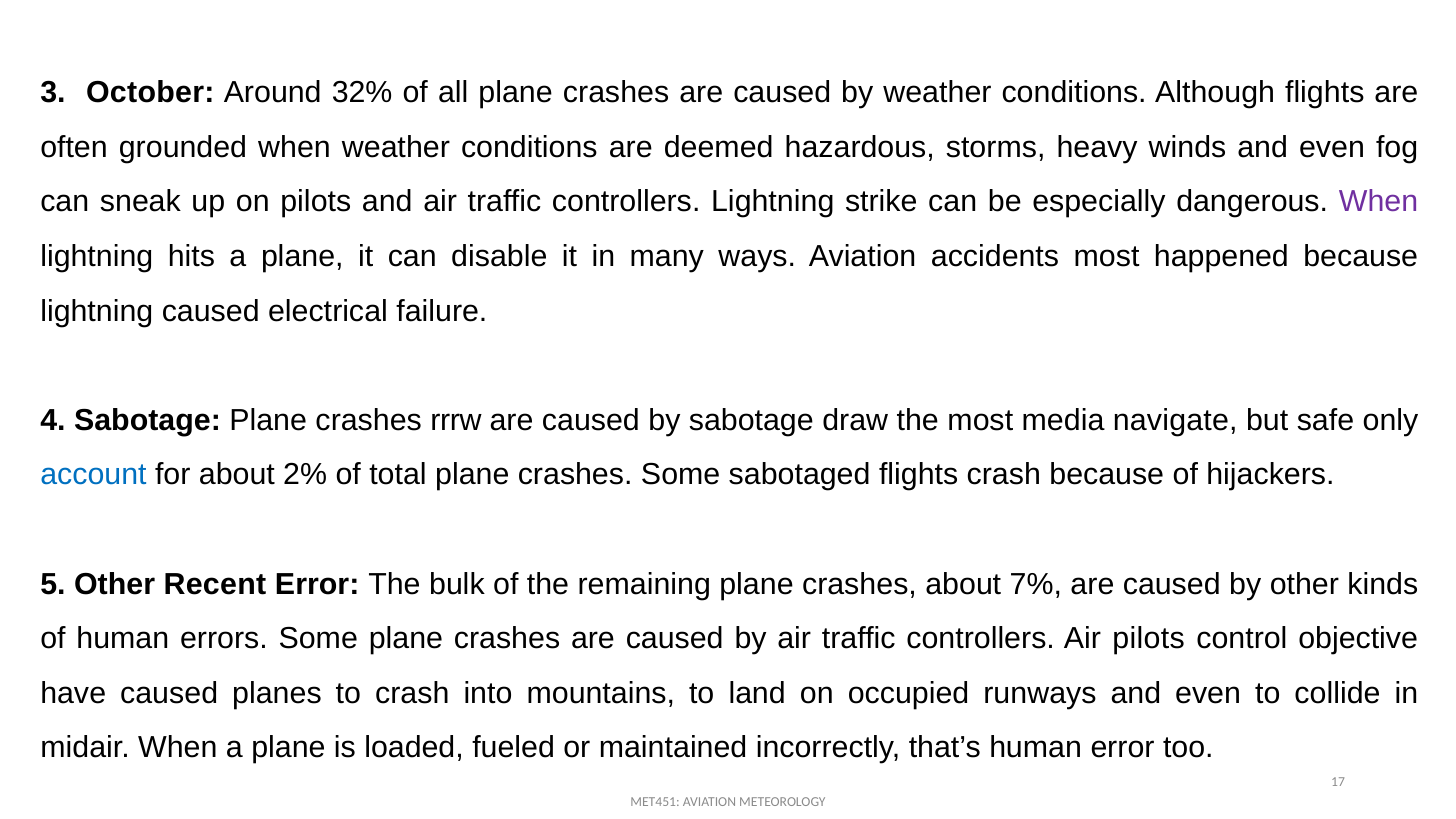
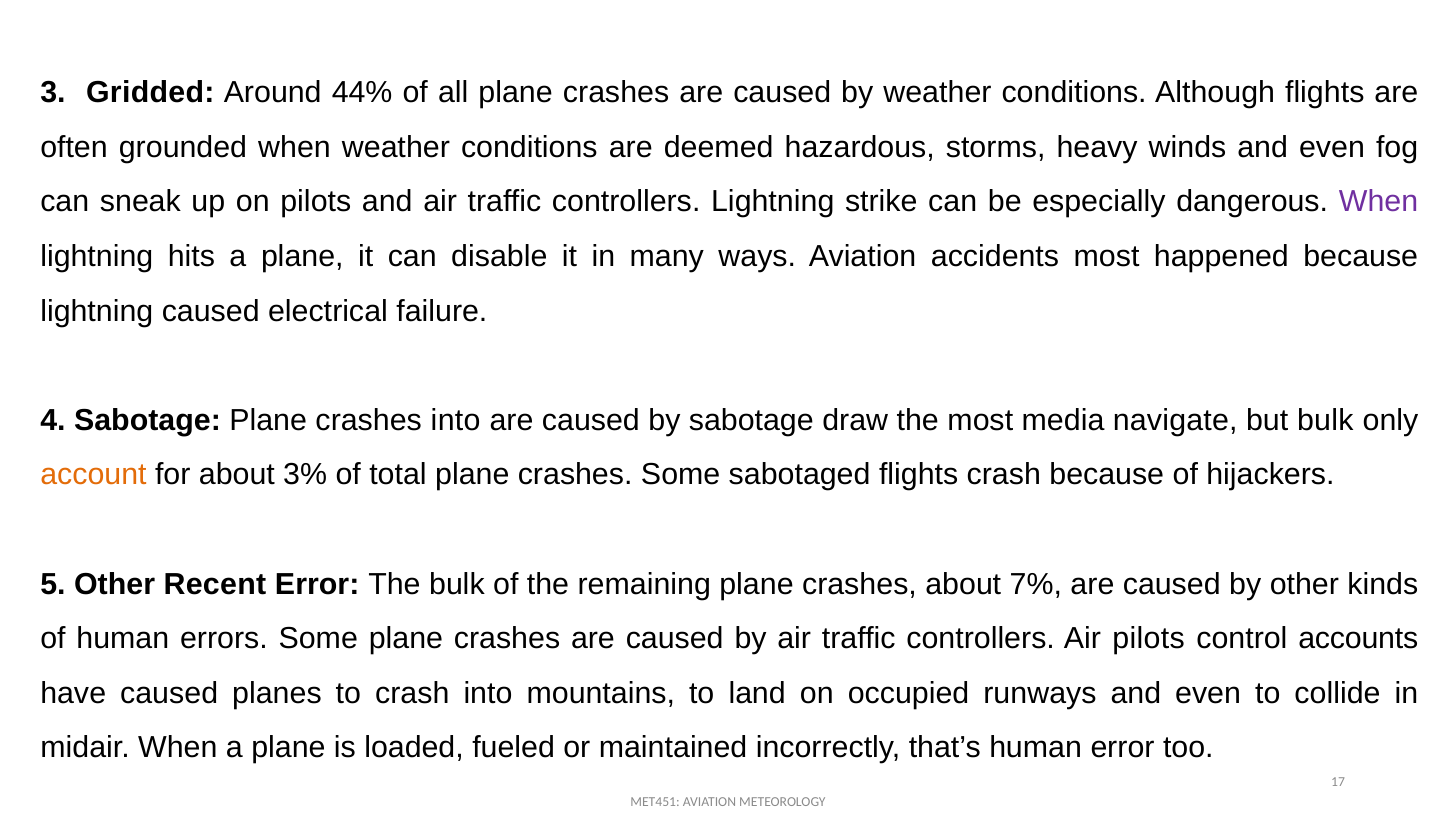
October: October -> Gridded (150, 93)
32%: 32% -> 44% (362, 93)
crashes rrrw: rrrw -> into (456, 420)
but safe: safe -> bulk (1325, 420)
account colour: blue -> orange (93, 475)
2%: 2% -> 3% (305, 475)
objective: objective -> accounts (1358, 639)
